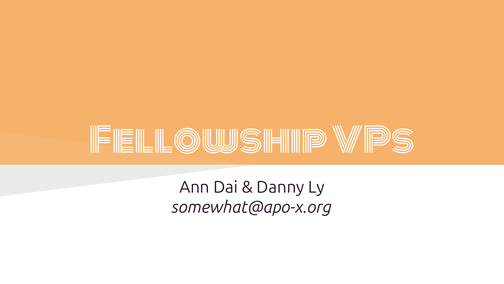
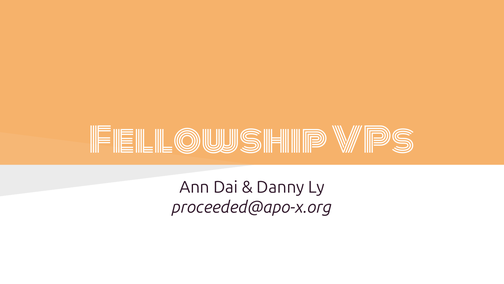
somewhat@apo-x.org: somewhat@apo-x.org -> proceeded@apo-x.org (252, 207)
